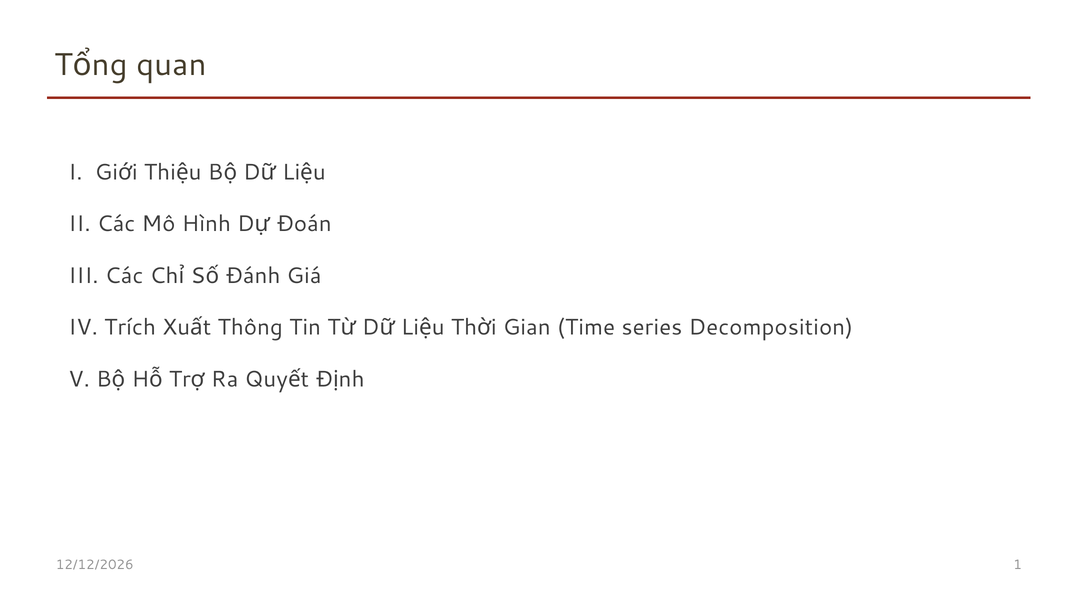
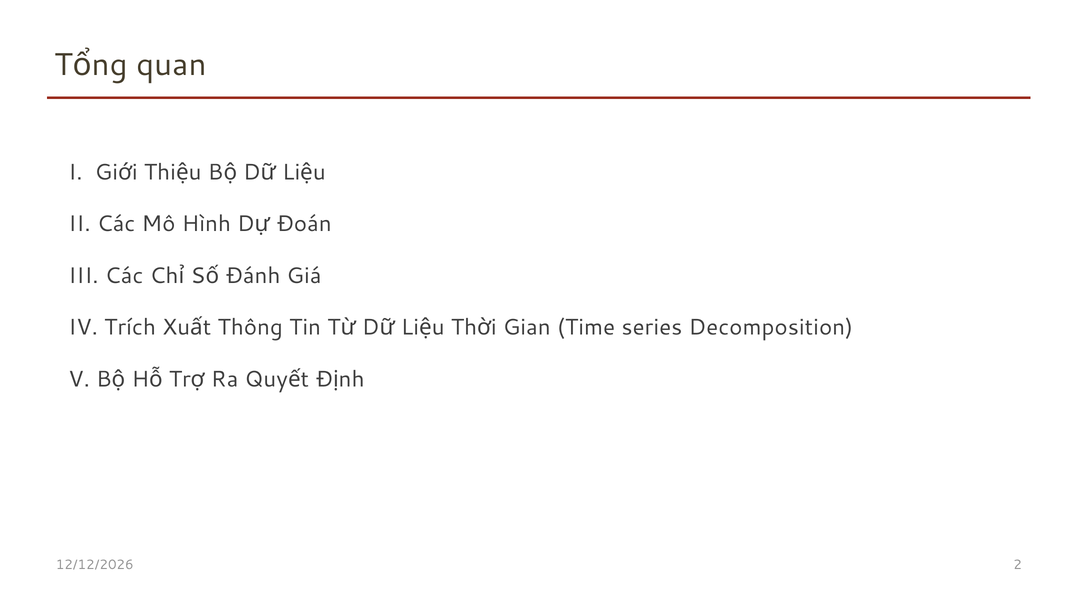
1: 1 -> 2 (1018, 564)
